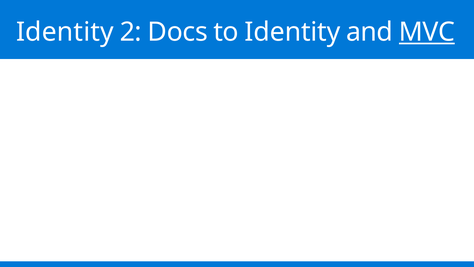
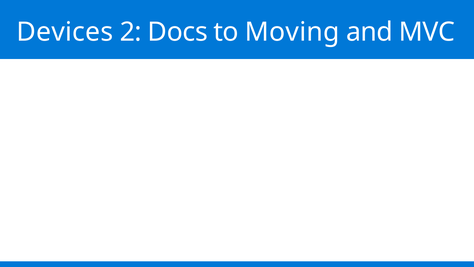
Identity: Identity -> Devices (65, 32)
to Identity: Identity -> Moving (292, 32)
MVC underline: present -> none (427, 32)
